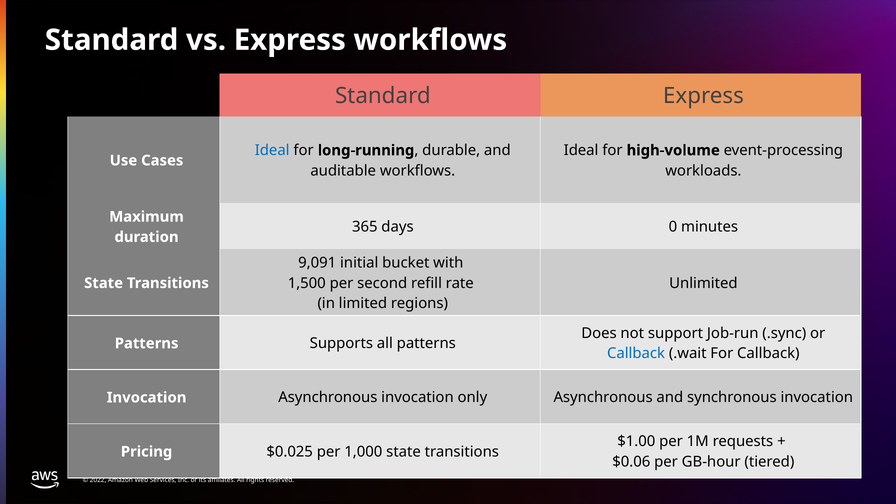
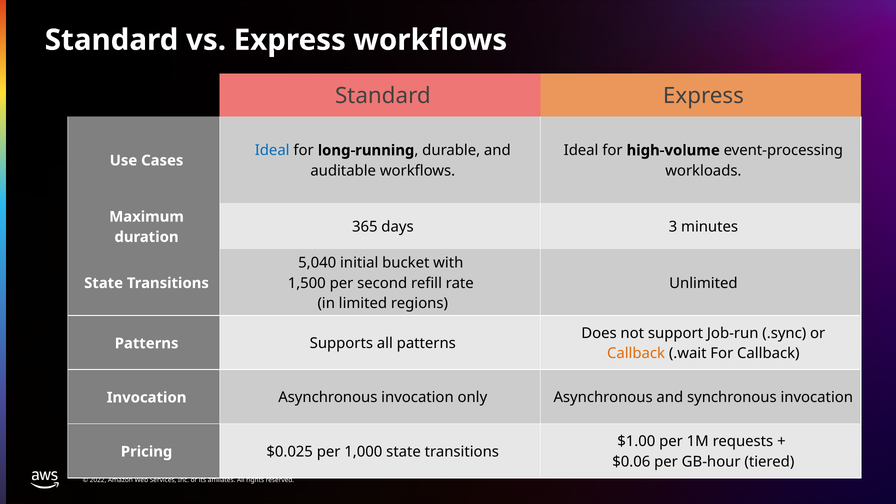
0: 0 -> 3 (673, 227)
9,091: 9,091 -> 5,040 (317, 263)
Callback colour: blue -> orange (636, 354)
